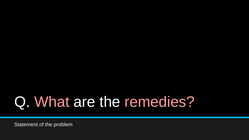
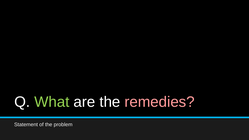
What colour: pink -> light green (52, 102)
